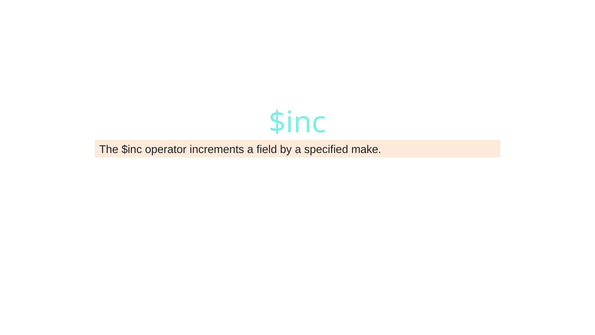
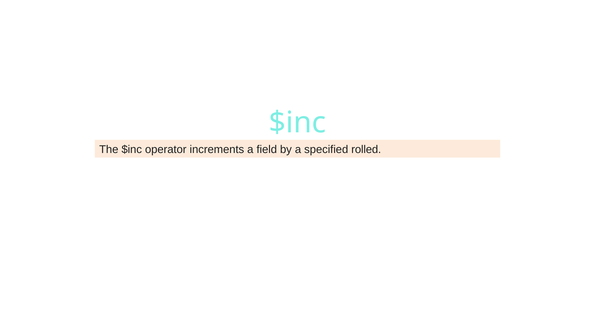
make: make -> rolled (366, 149)
